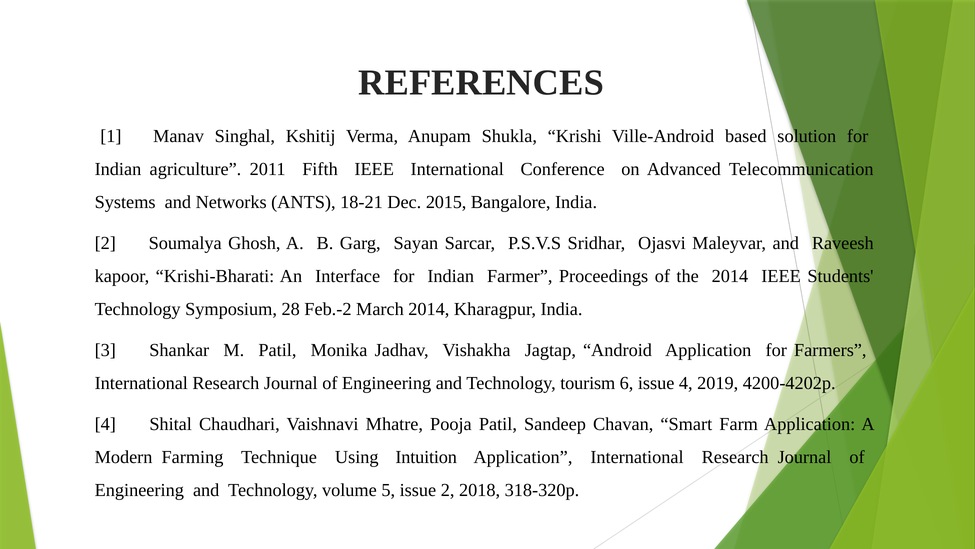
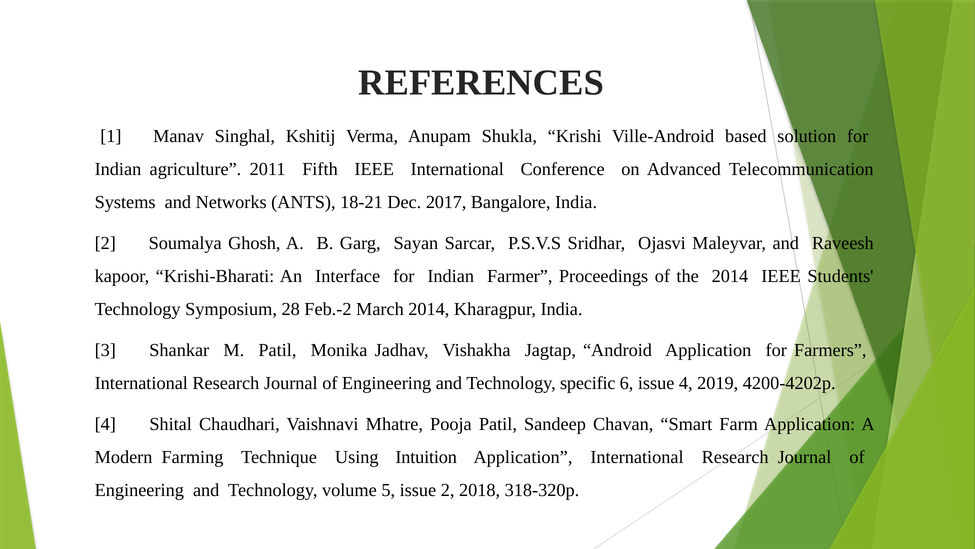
2015: 2015 -> 2017 (446, 202)
tourism: tourism -> specific (588, 383)
